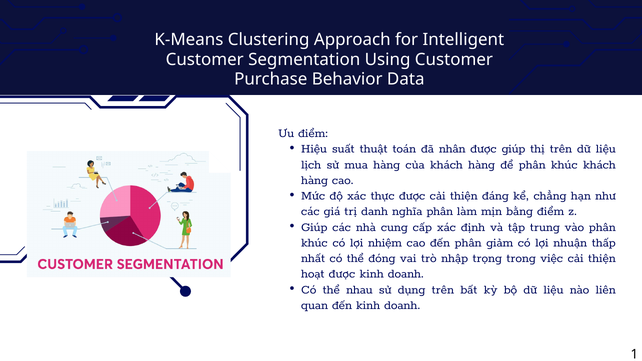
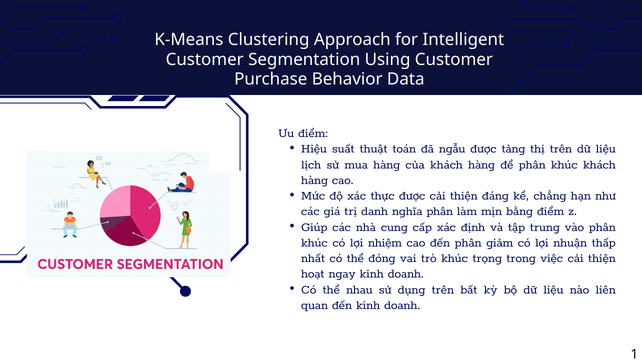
nhân: nhân -> ngẫu (452, 149)
được giúp: giúp -> tảng (513, 149)
trò nhập: nhập -> khúc (455, 258)
hoạt được: được -> ngay (342, 274)
